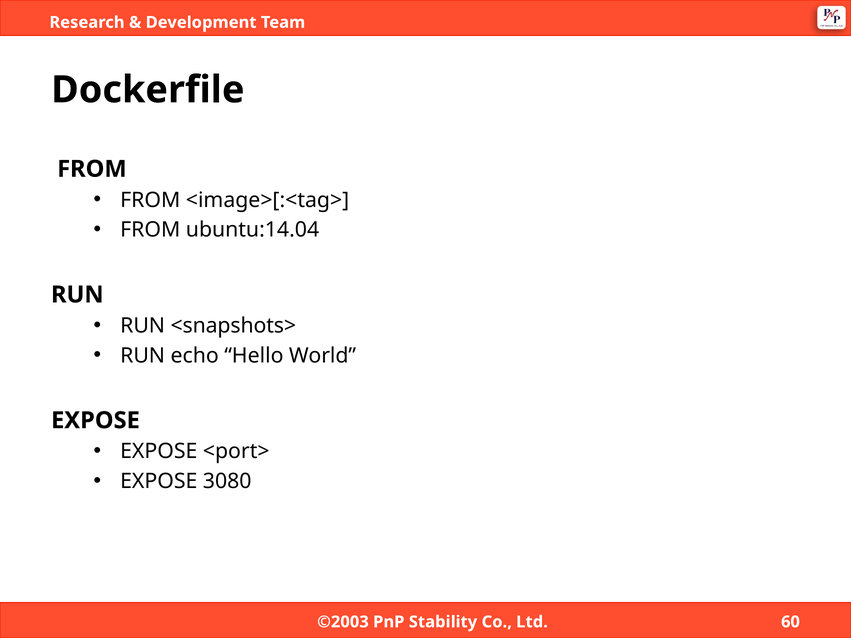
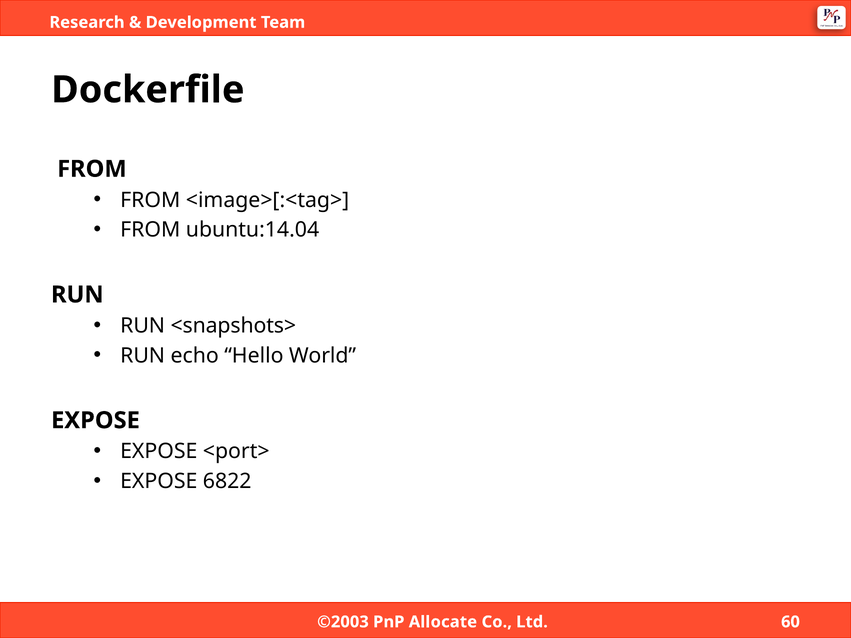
3080: 3080 -> 6822 (227, 481)
Stability: Stability -> Allocate (443, 622)
